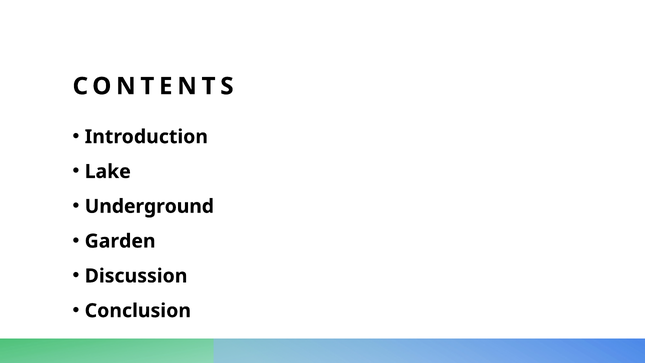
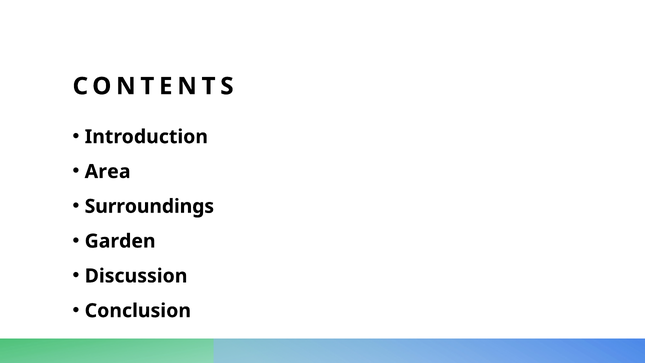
Lake: Lake -> Area (108, 172)
Underground: Underground -> Surroundings (149, 206)
